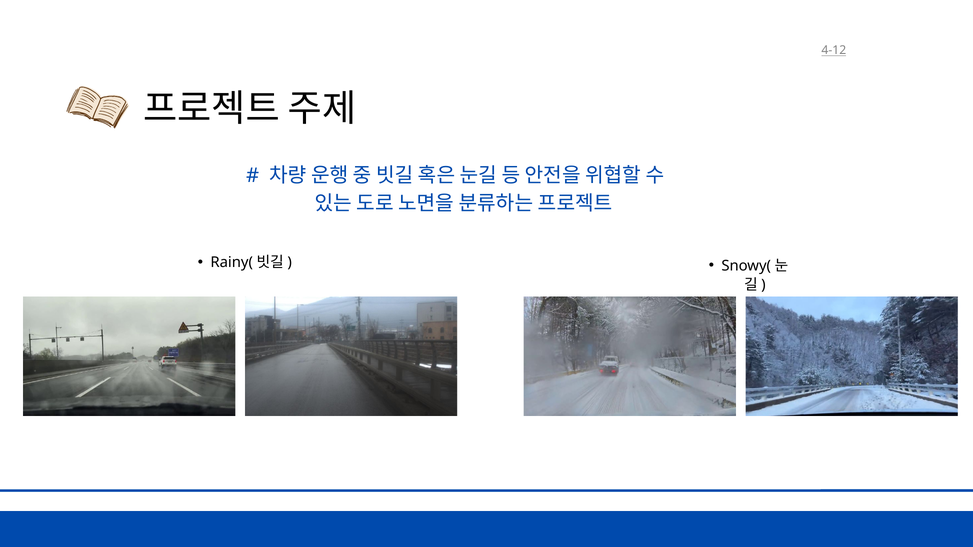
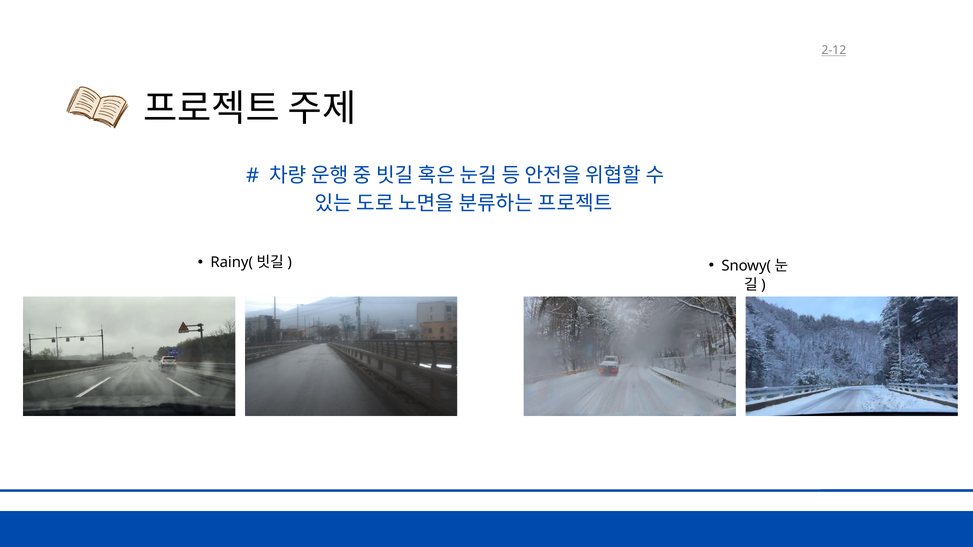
4-12: 4-12 -> 2-12 (834, 50)
